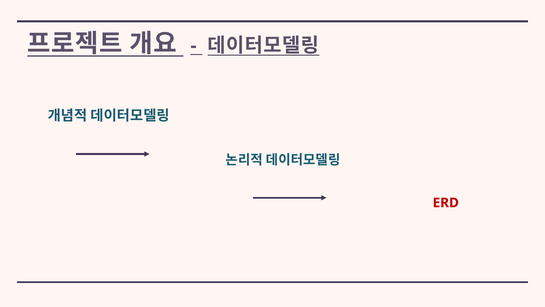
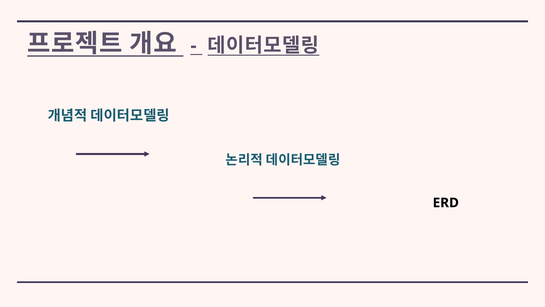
ERD colour: red -> black (446, 203)
